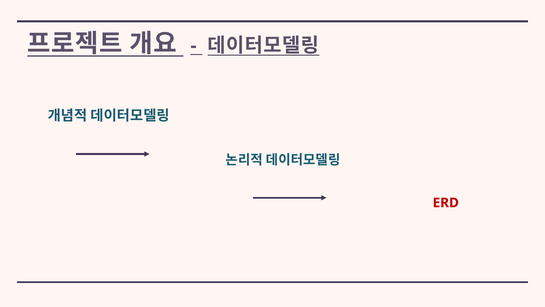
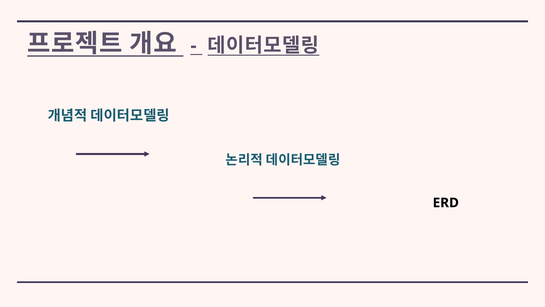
ERD colour: red -> black (446, 203)
